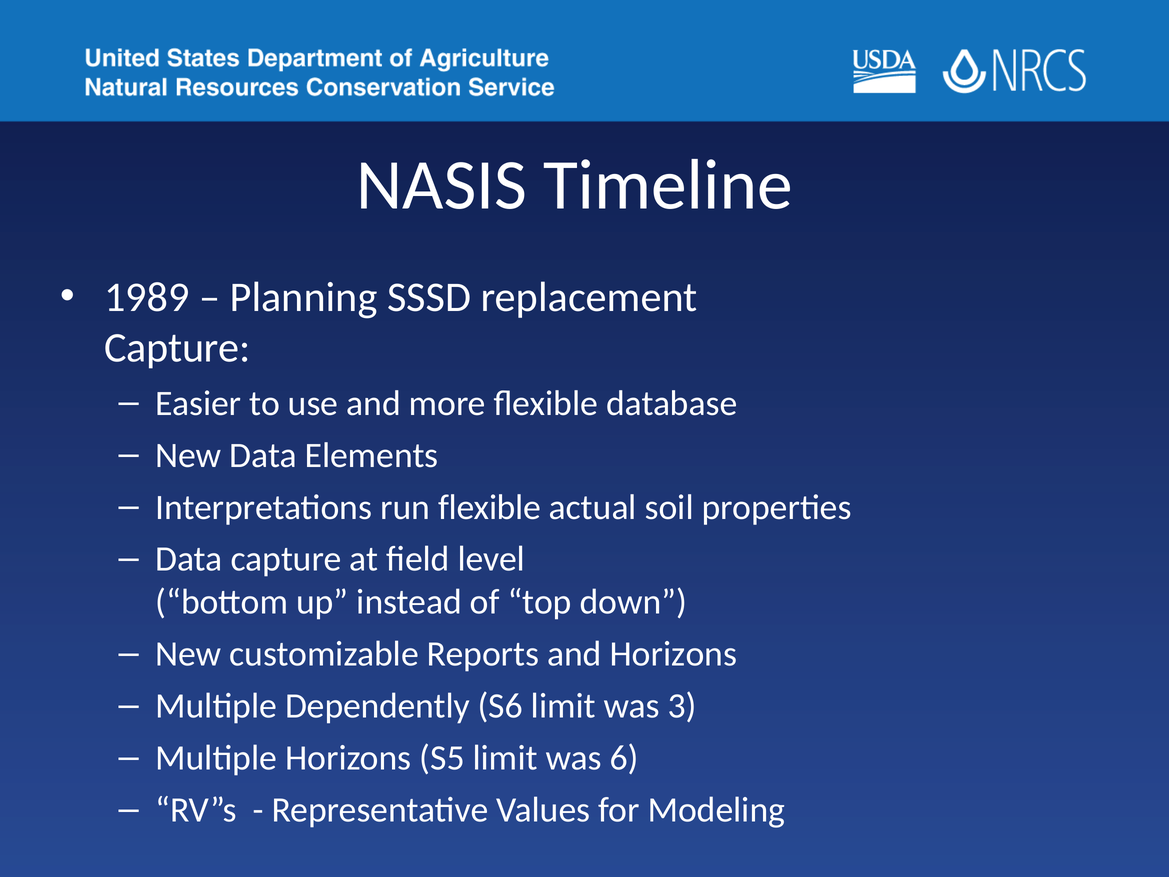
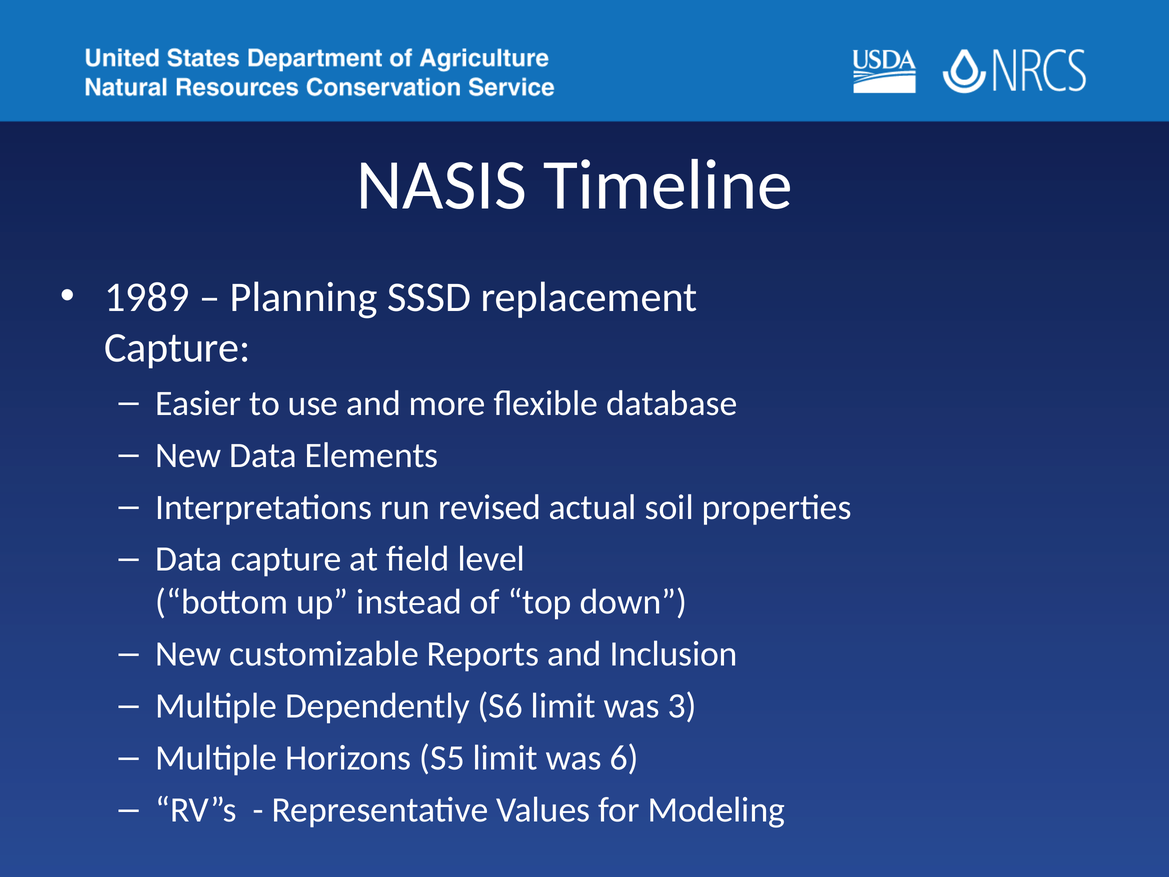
run flexible: flexible -> revised (490, 507)
and Horizons: Horizons -> Inclusion (674, 654)
